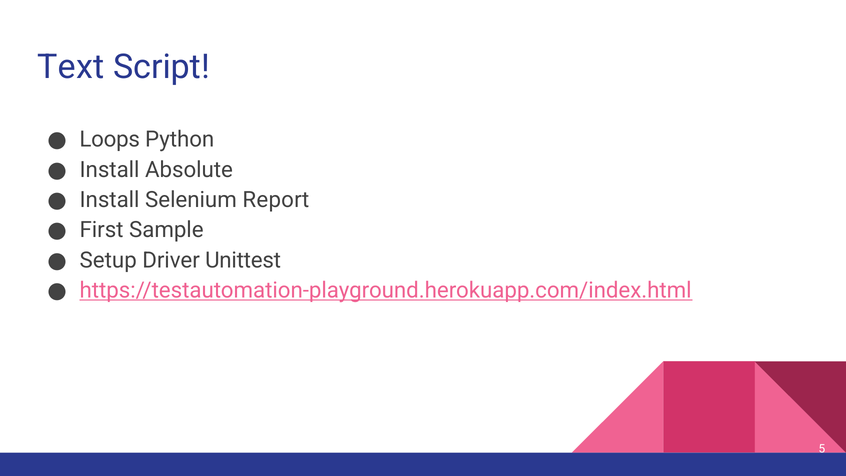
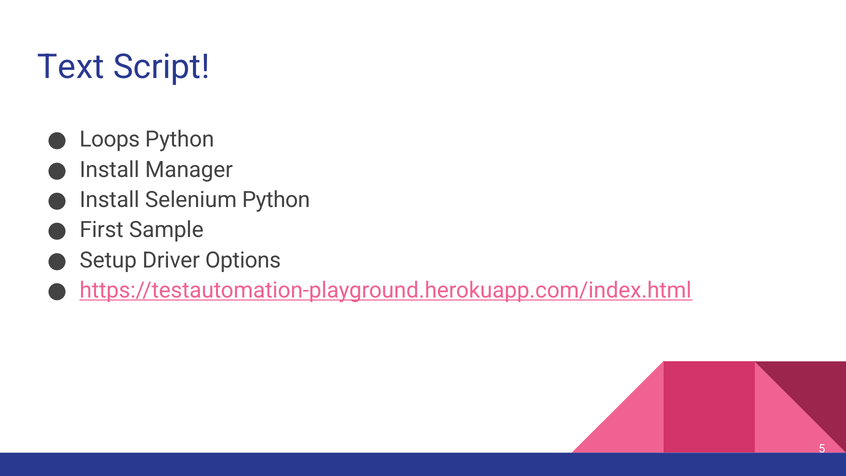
Absolute: Absolute -> Manager (189, 170)
Selenium Report: Report -> Python (276, 200)
Unittest: Unittest -> Options (243, 260)
